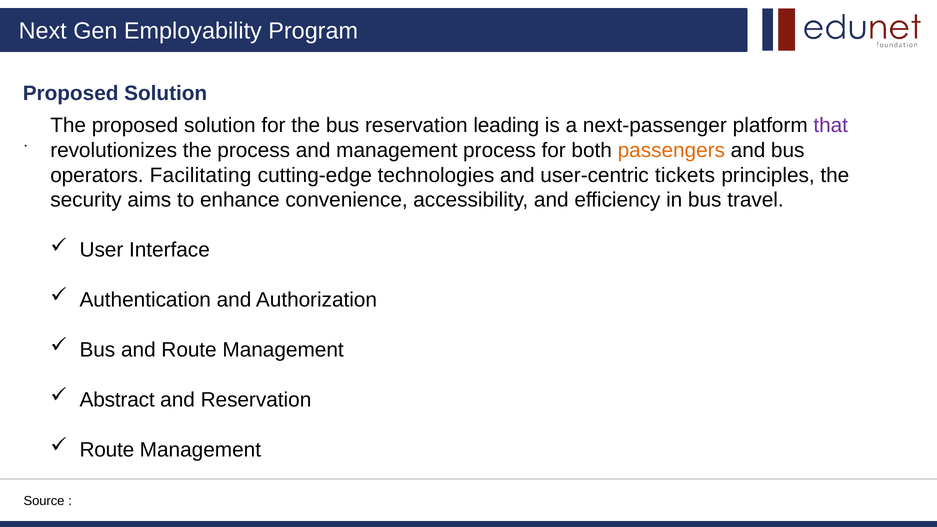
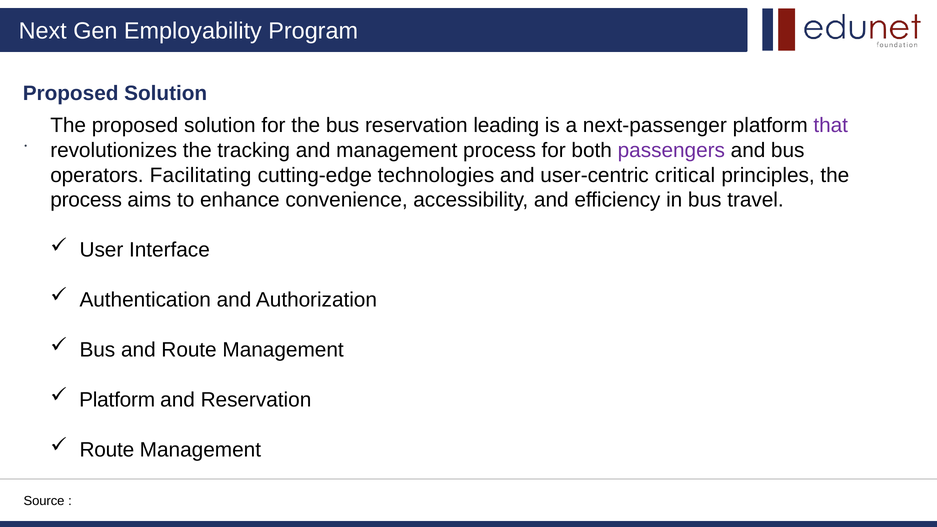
the process: process -> tracking (254, 150)
passengers colour: orange -> purple (671, 150)
tickets: tickets -> critical (685, 175)
security: security -> process (86, 200)
Abstract: Abstract -> Platform (117, 400)
